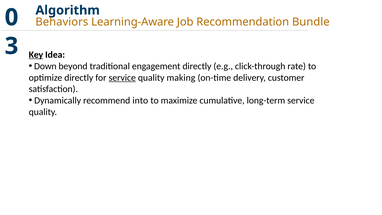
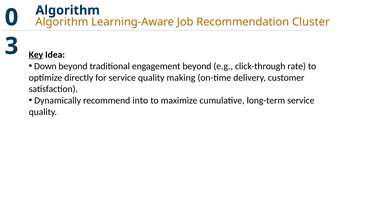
Behaviors: Behaviors -> Algorithm (62, 22)
Bundle: Bundle -> Cluster (311, 22)
engagement directly: directly -> beyond (197, 66)
service underline: present -> none (122, 78)
